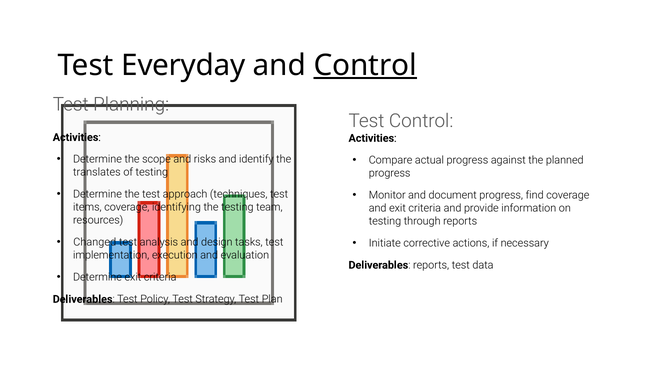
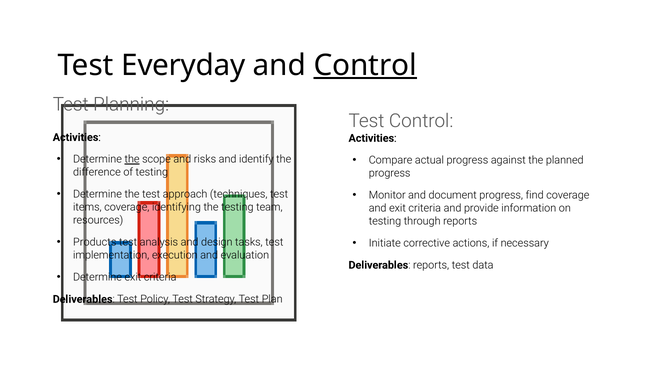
the underline: none -> present (132, 159)
translates: translates -> difference (97, 172)
Changed: Changed -> Products (95, 242)
